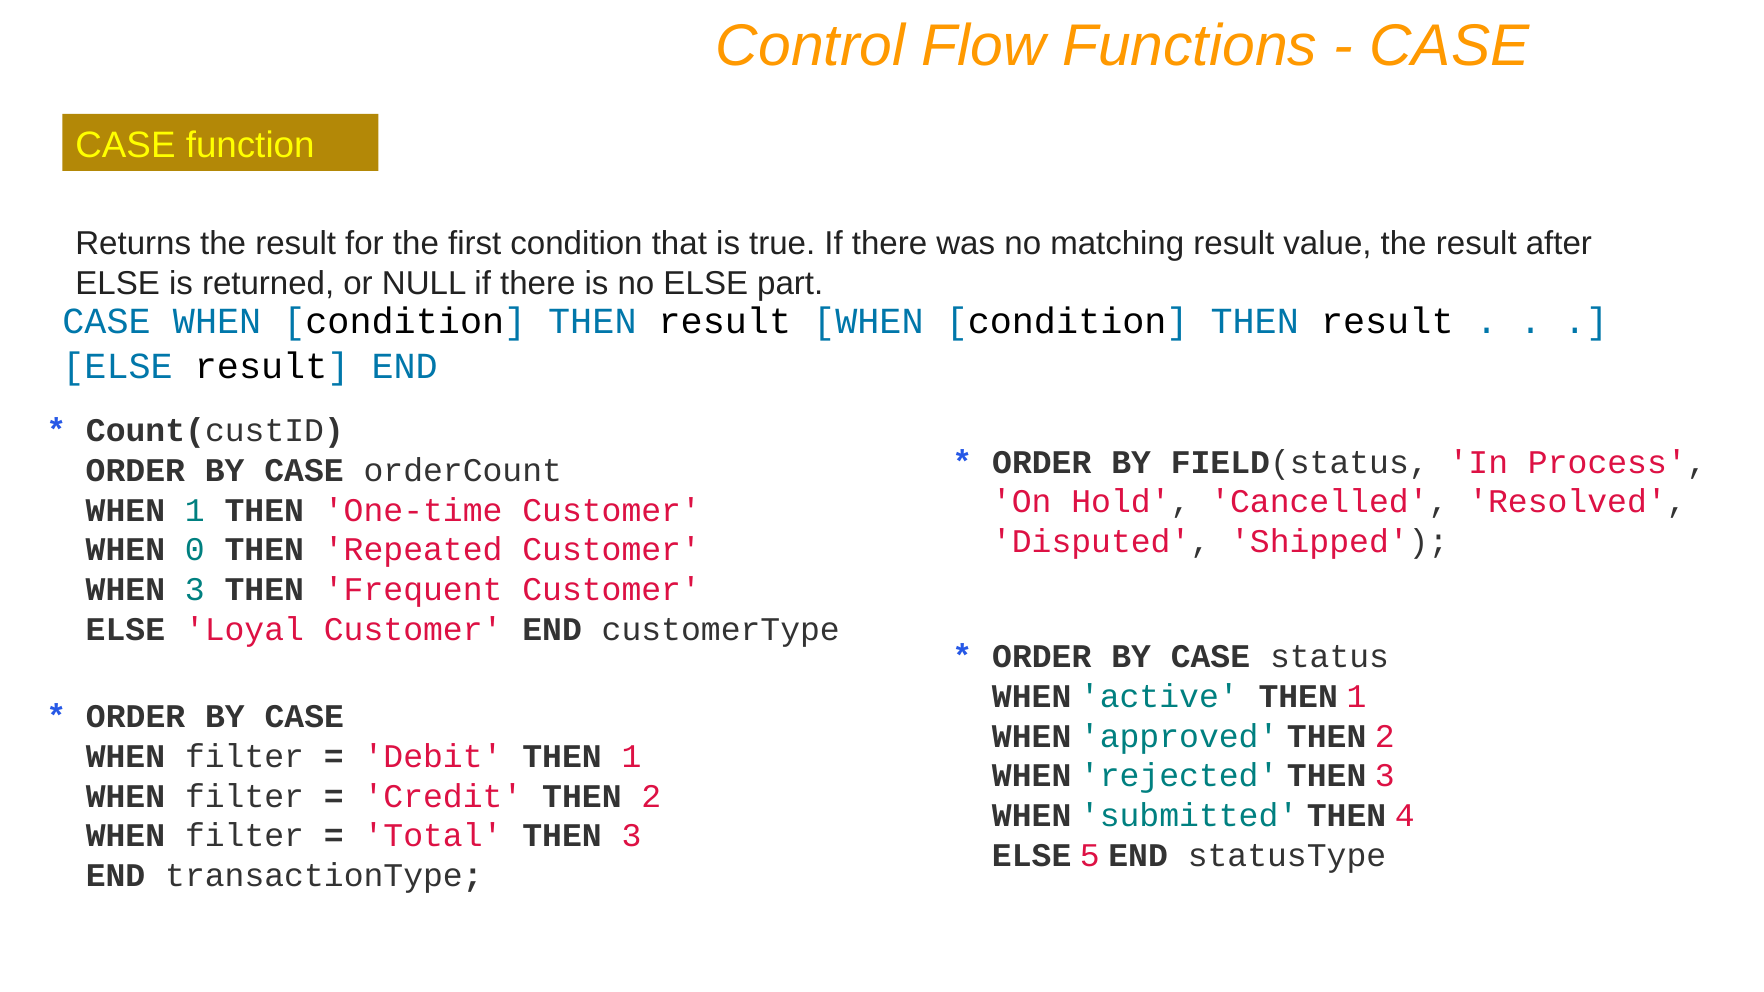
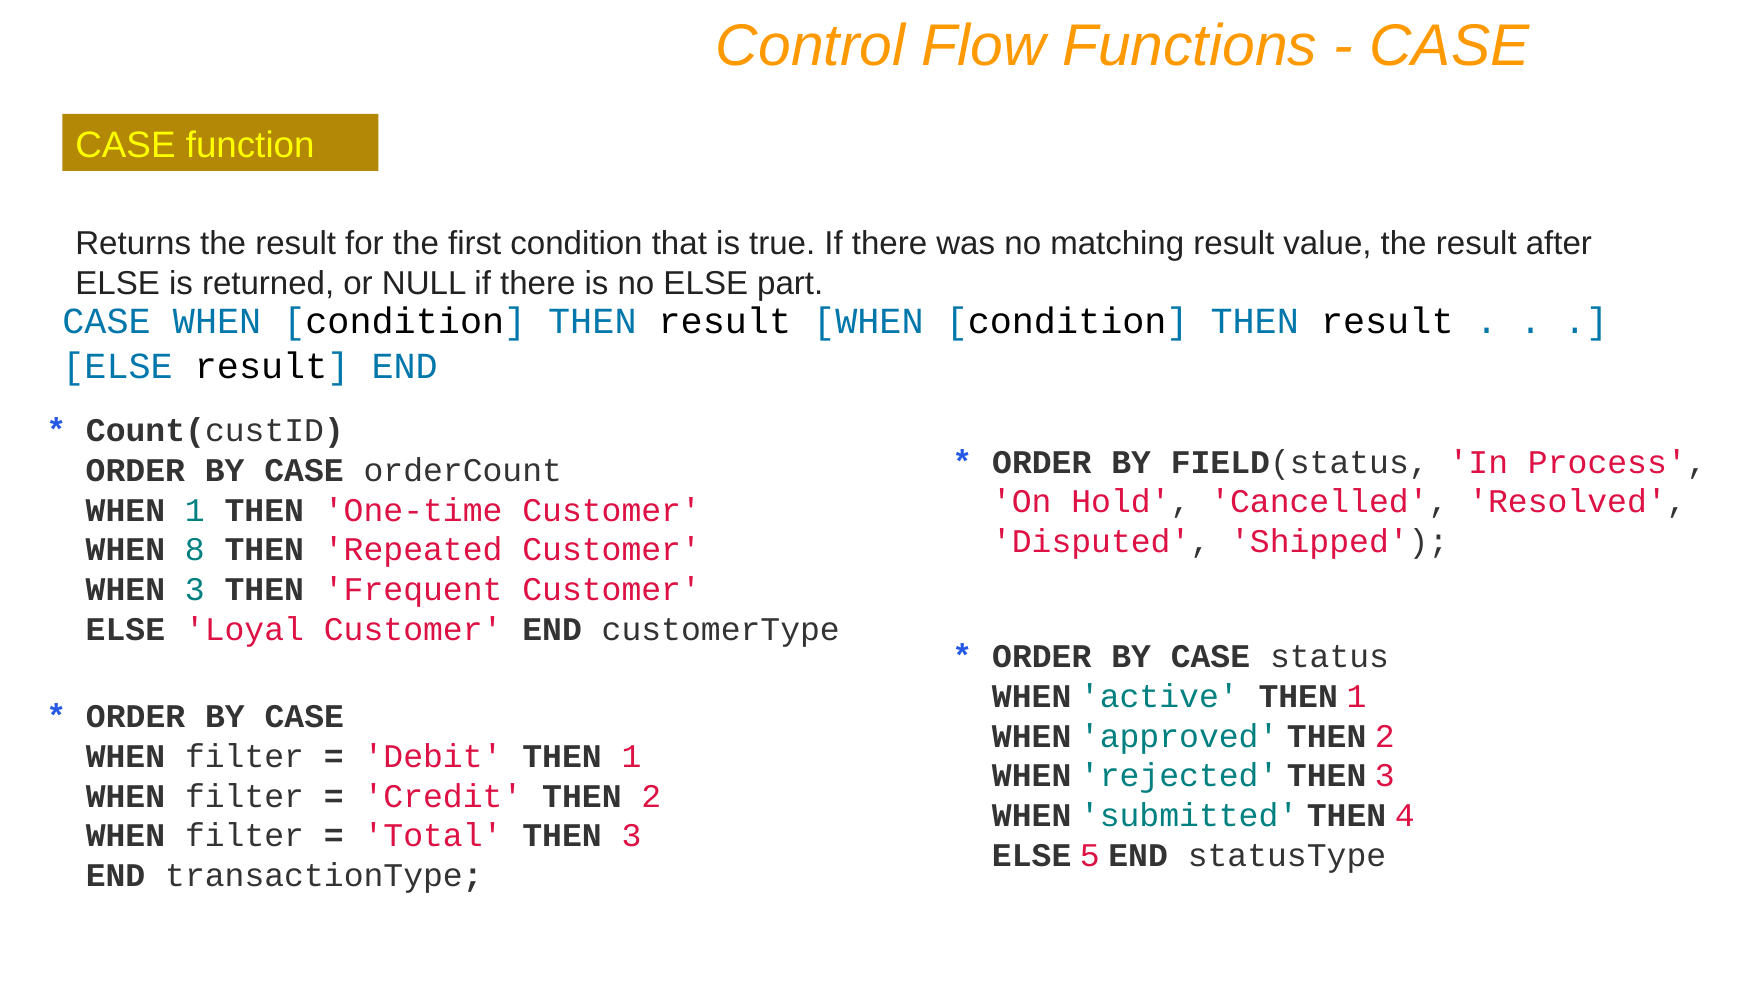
0: 0 -> 8 (195, 550)
